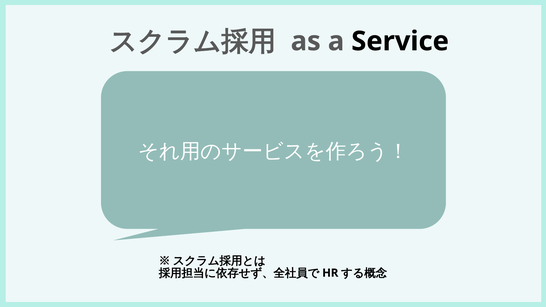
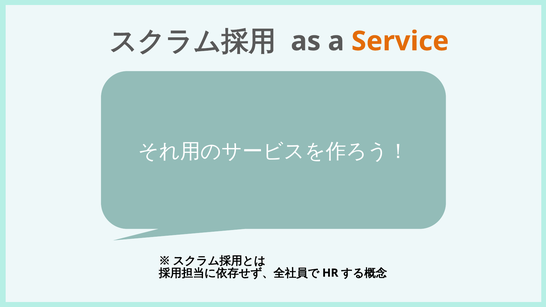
Service colour: black -> orange (400, 41)
